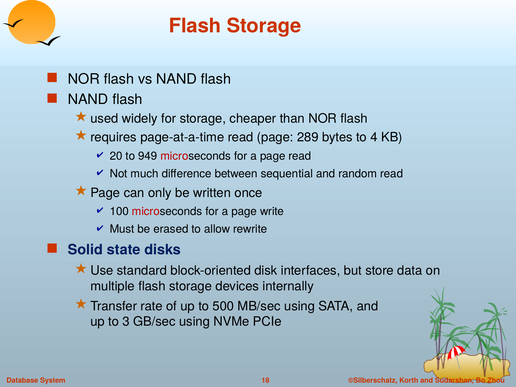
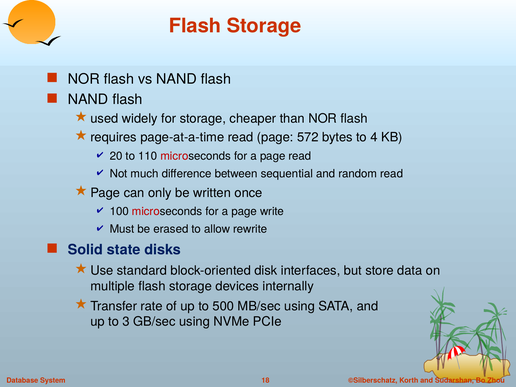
289: 289 -> 572 (308, 137)
949: 949 -> 110 (148, 156)
